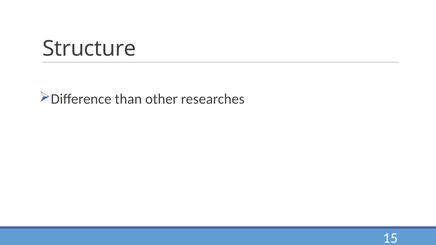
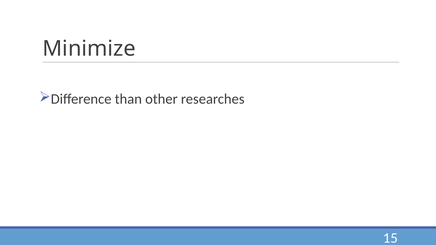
Structure: Structure -> Minimize (89, 49)
